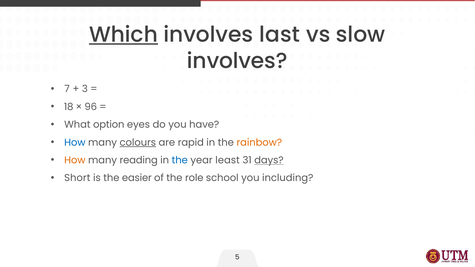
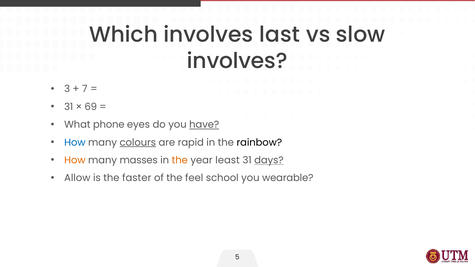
Which underline: present -> none (123, 35)
7: 7 -> 3 (67, 89)
3: 3 -> 7 (85, 89)
18: 18 -> 31 (69, 107)
96: 96 -> 69 (91, 107)
option: option -> phone (109, 125)
have underline: none -> present (204, 125)
rainbow colour: orange -> black (259, 143)
reading: reading -> masses (139, 160)
the colour: blue -> orange (180, 160)
Short: Short -> Allow (77, 178)
easier: easier -> faster (137, 178)
role: role -> feel (194, 178)
including: including -> wearable (288, 178)
